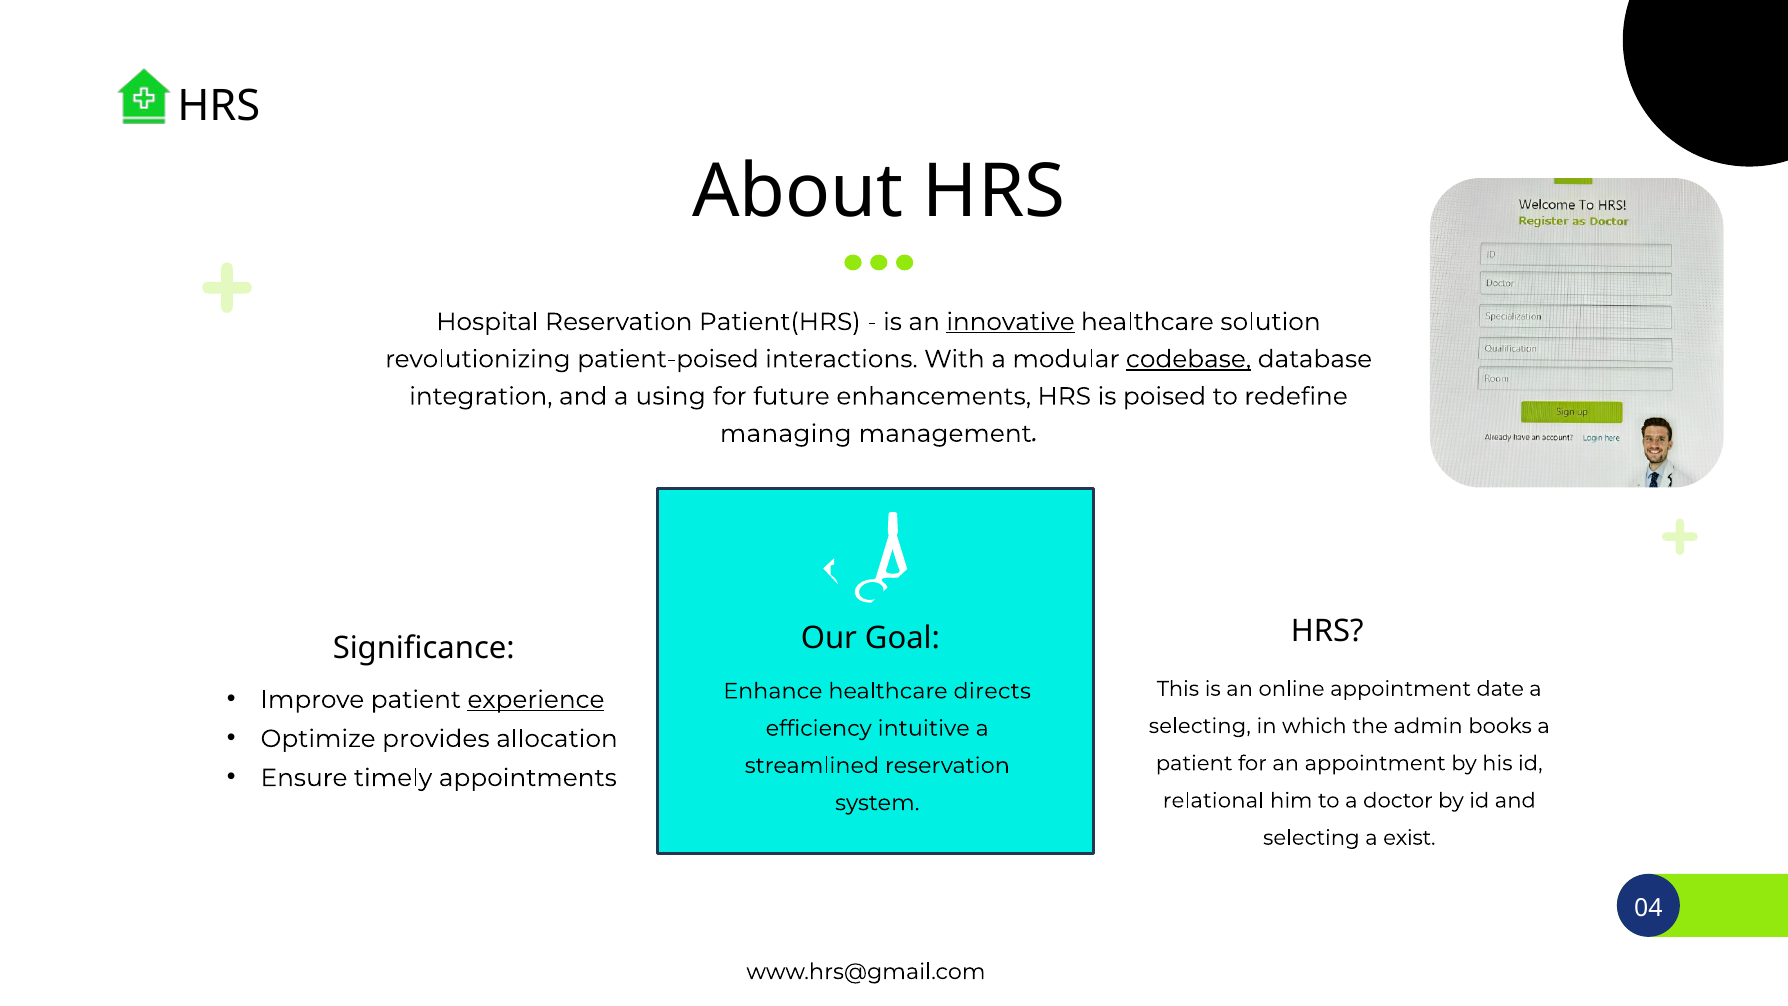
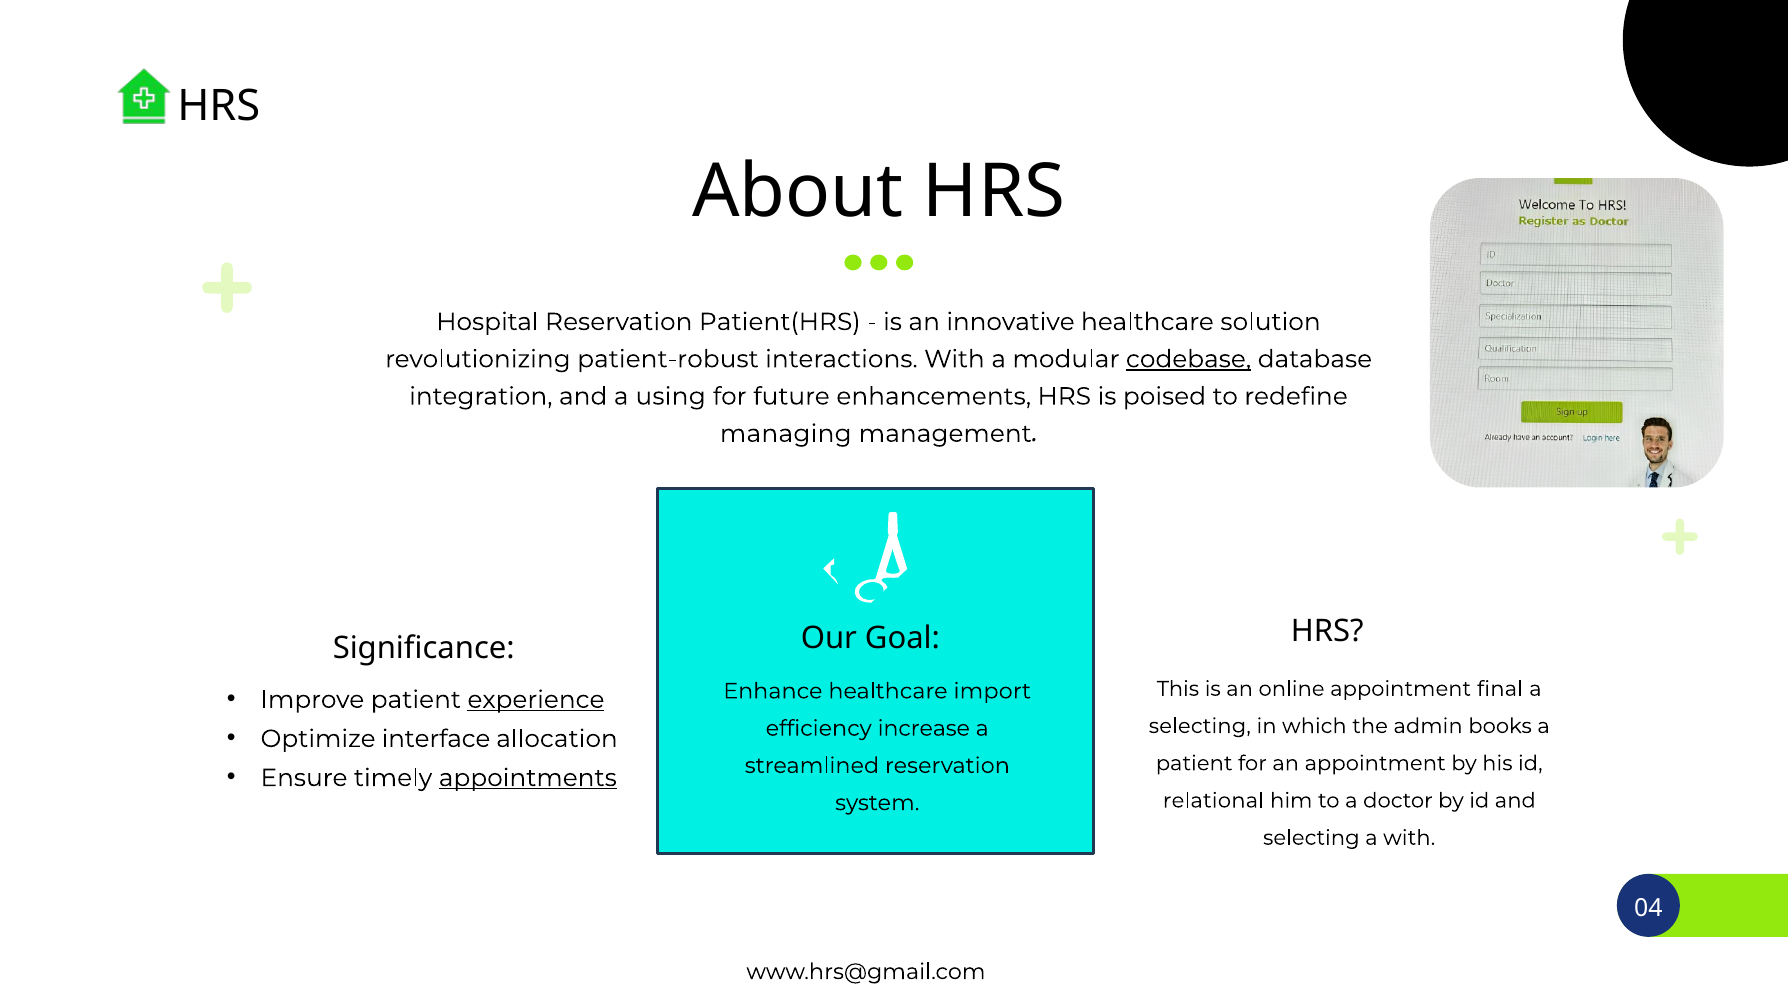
innovative underline: present -> none (1011, 322)
patient-poised: patient-poised -> patient-robust (668, 359)
date: date -> final (1500, 689)
directs: directs -> import (992, 691)
intuitive: intuitive -> increase (924, 728)
provides: provides -> interface (436, 739)
appointments underline: none -> present (528, 778)
a exist: exist -> with (1409, 838)
